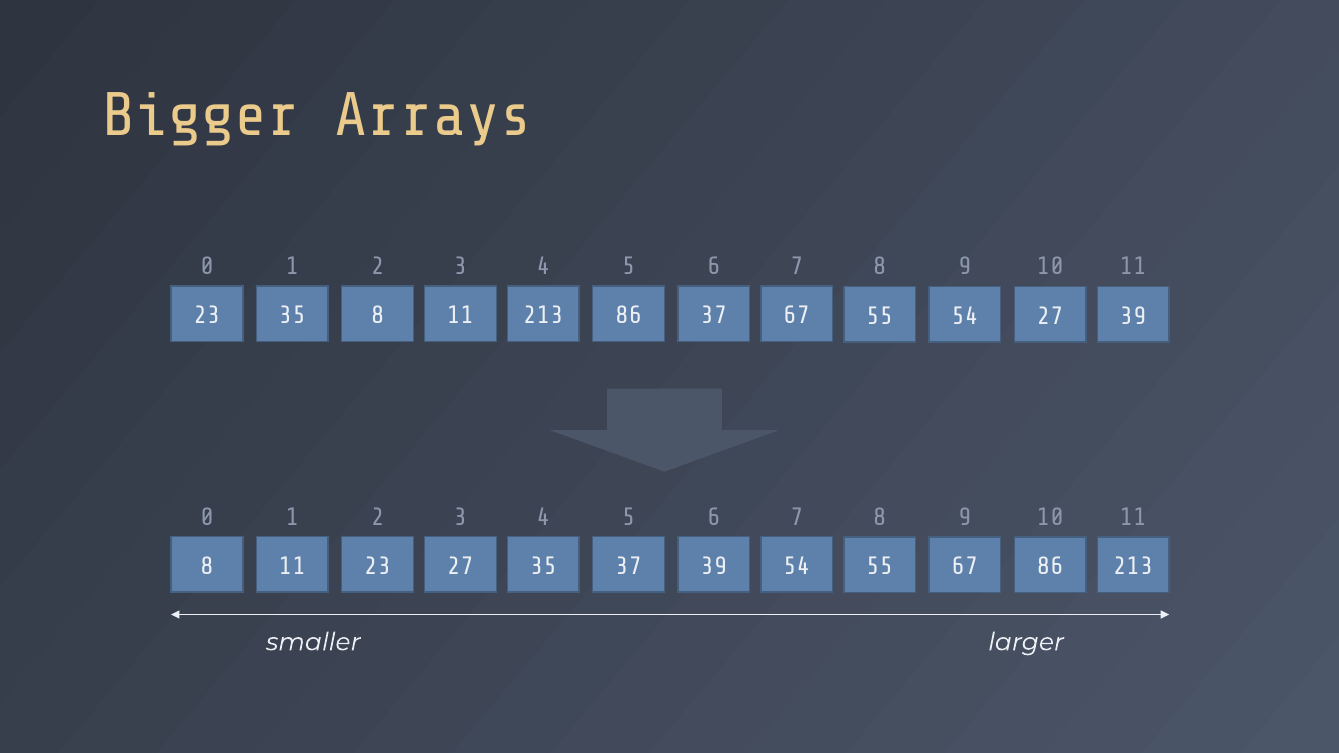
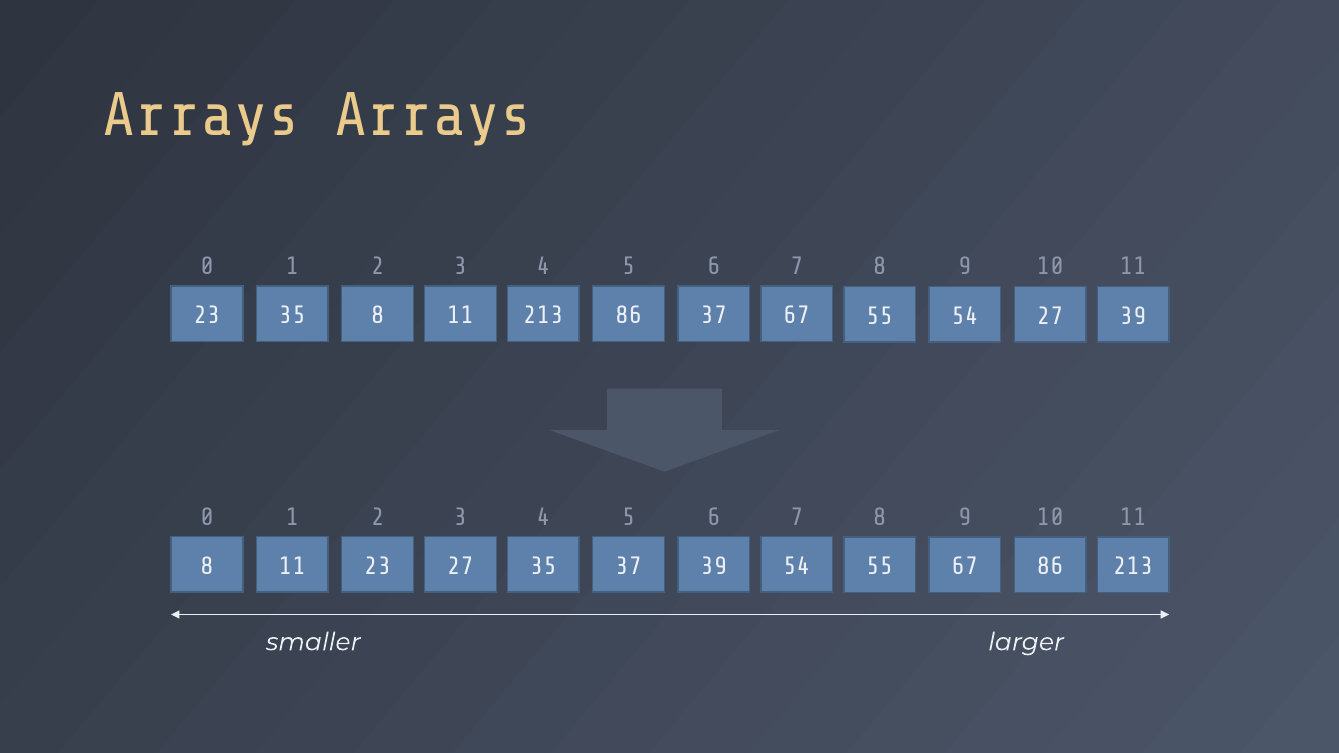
Bigger: Bigger -> Arrays (201, 115)
